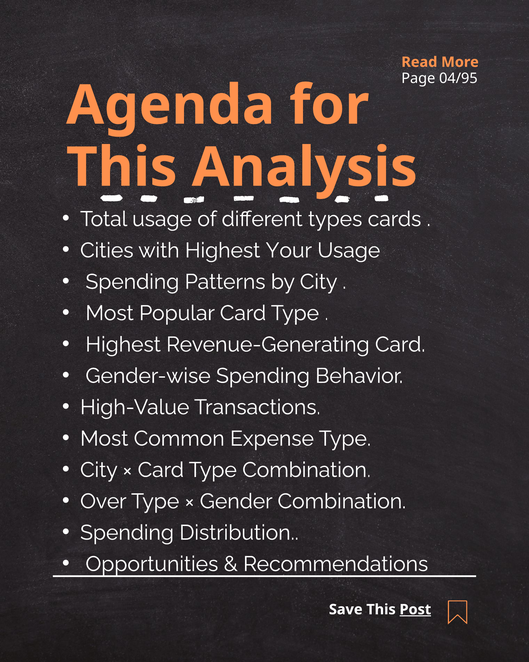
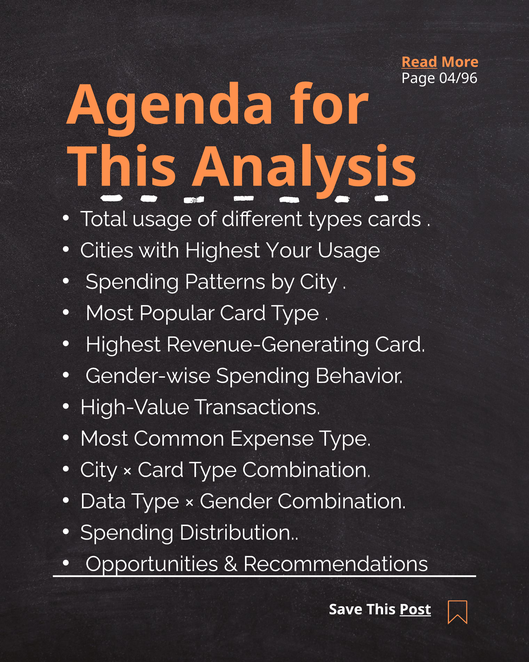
Read underline: none -> present (419, 62)
04/95: 04/95 -> 04/96 (458, 78)
Over: Over -> Data (103, 501)
